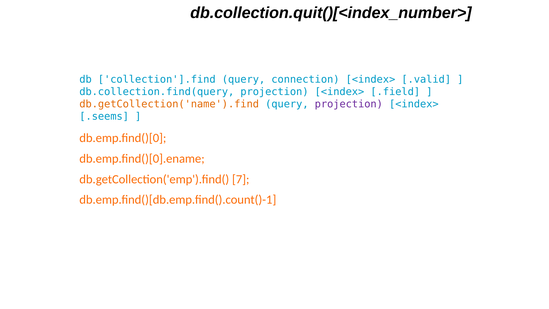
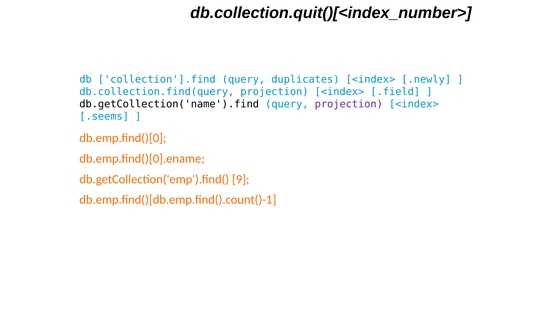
connection: connection -> duplicates (305, 79)
.valid: .valid -> .newly (426, 79)
db.getCollection('name').find colour: orange -> black (169, 104)
7: 7 -> 9 (241, 179)
